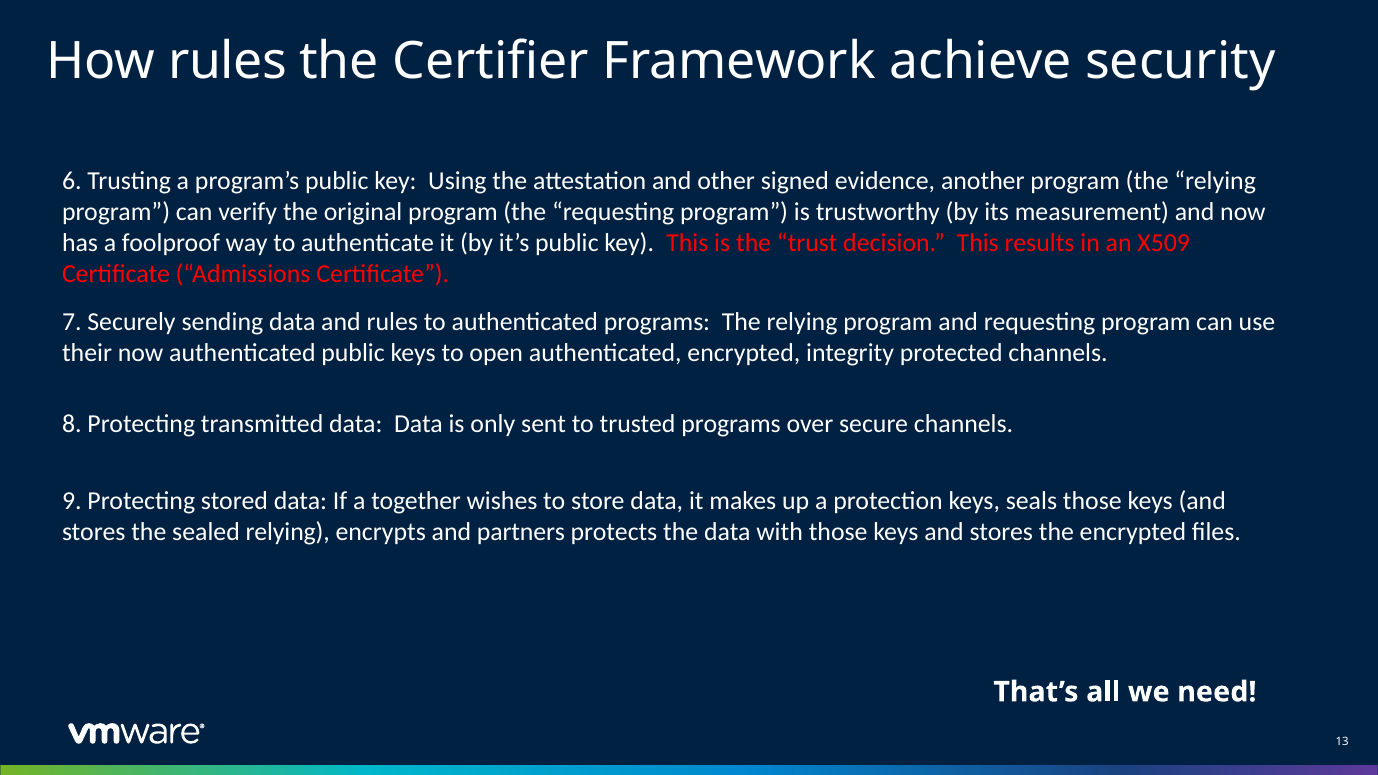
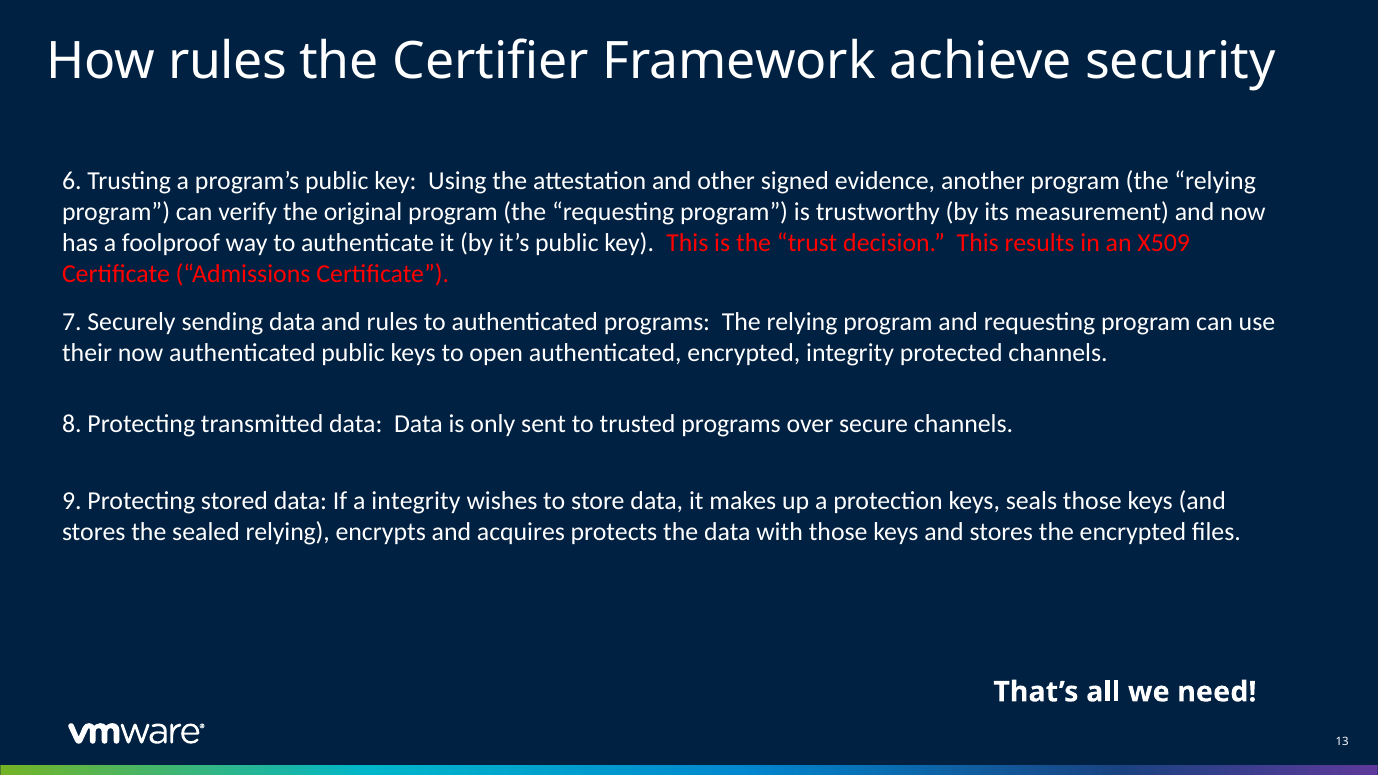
a together: together -> integrity (416, 501)
partners: partners -> acquires (521, 532)
